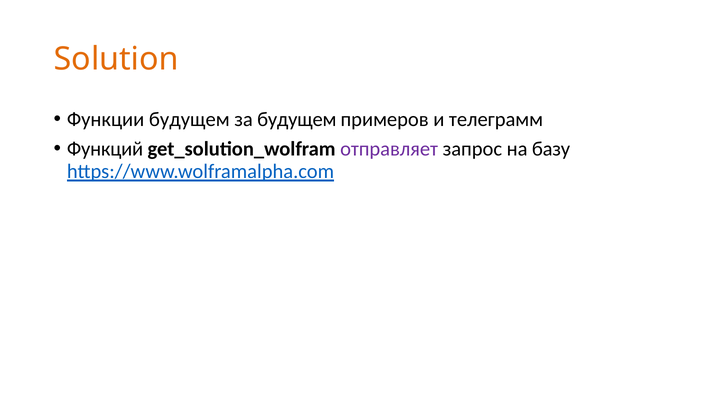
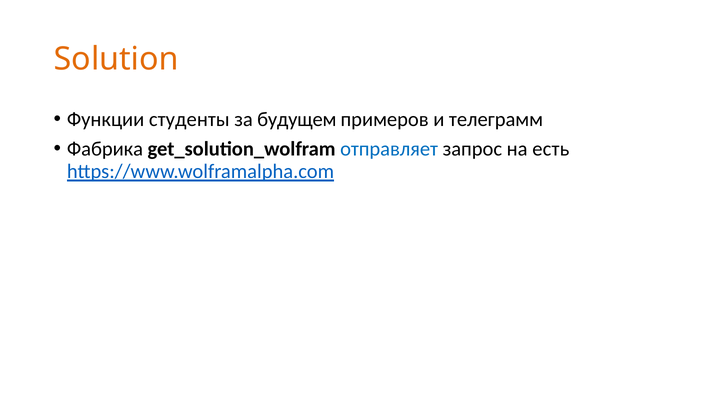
Функции будущем: будущем -> студенты (189, 119)
Функций: Функций -> Фабрика (105, 149)
отправляет colour: purple -> blue (389, 149)
базу: базу -> есть (551, 149)
